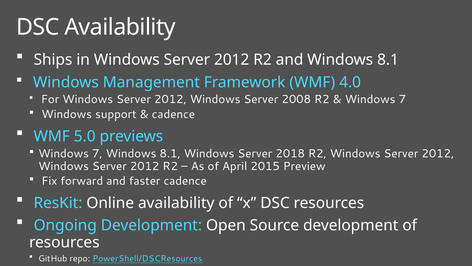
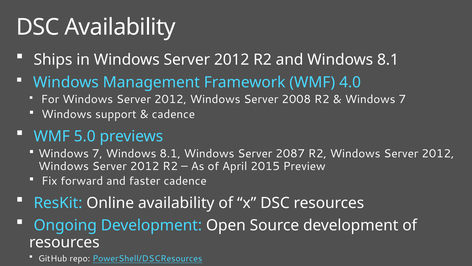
2018: 2018 -> 2087 (290, 153)
